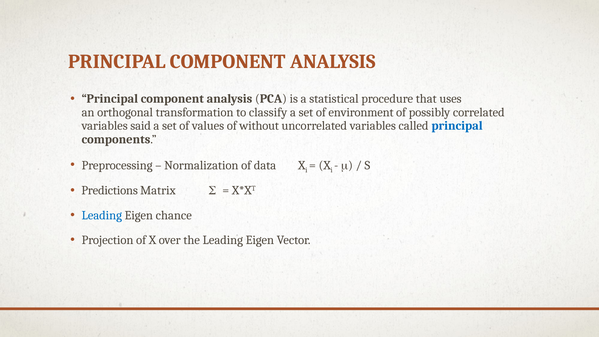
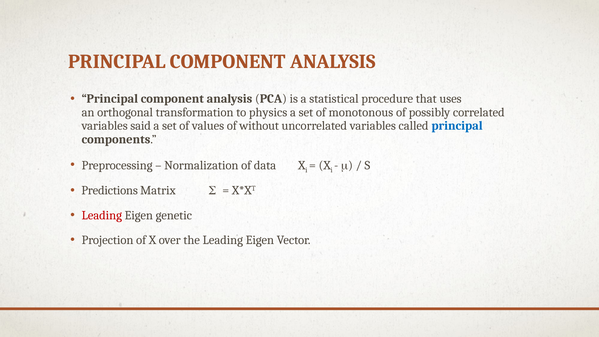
classify: classify -> physics (268, 112)
environment: environment -> monotonous (361, 112)
Leading colour: blue -> red (102, 215)
chance: chance -> genetic (174, 215)
